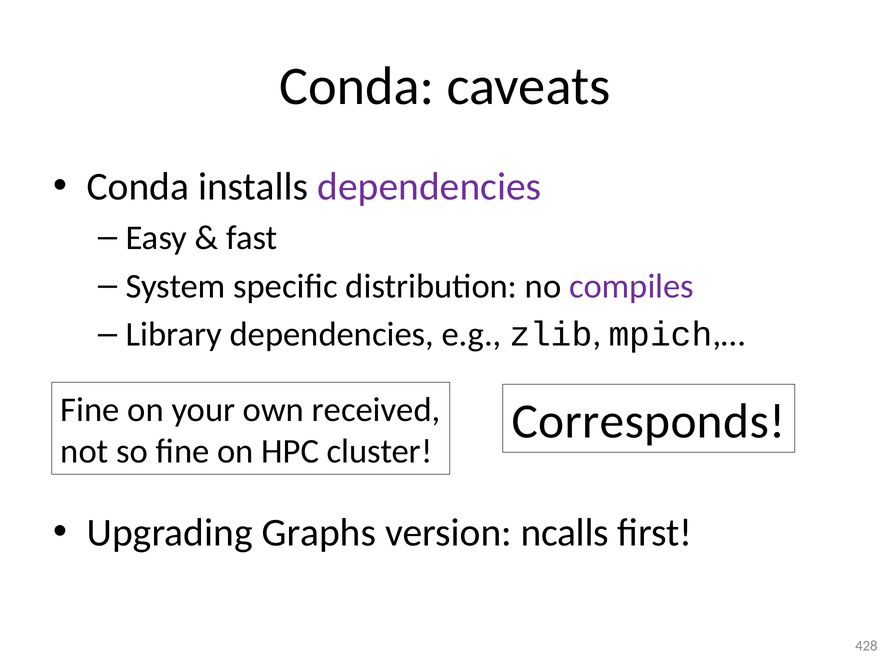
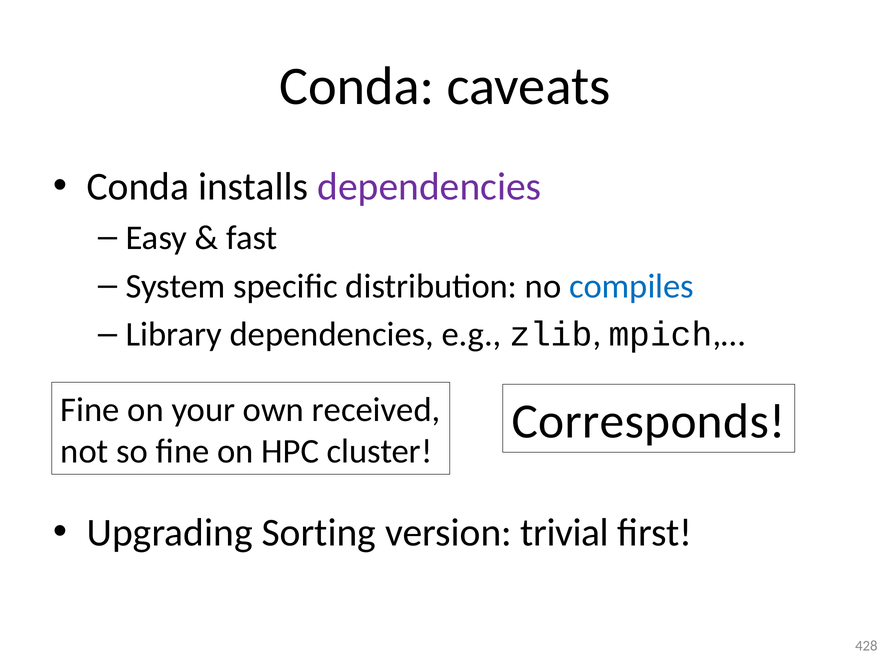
compiles colour: purple -> blue (632, 286)
Graphs: Graphs -> Sorting (319, 533)
ncalls: ncalls -> trivial (565, 533)
